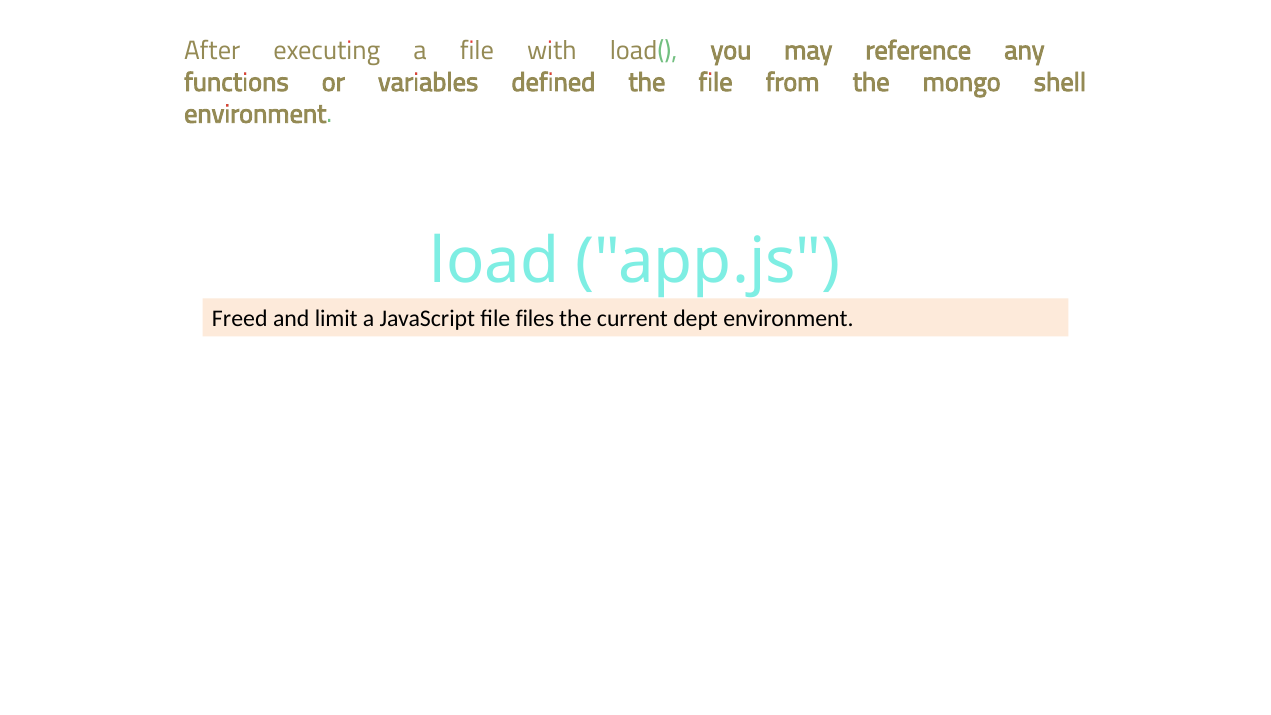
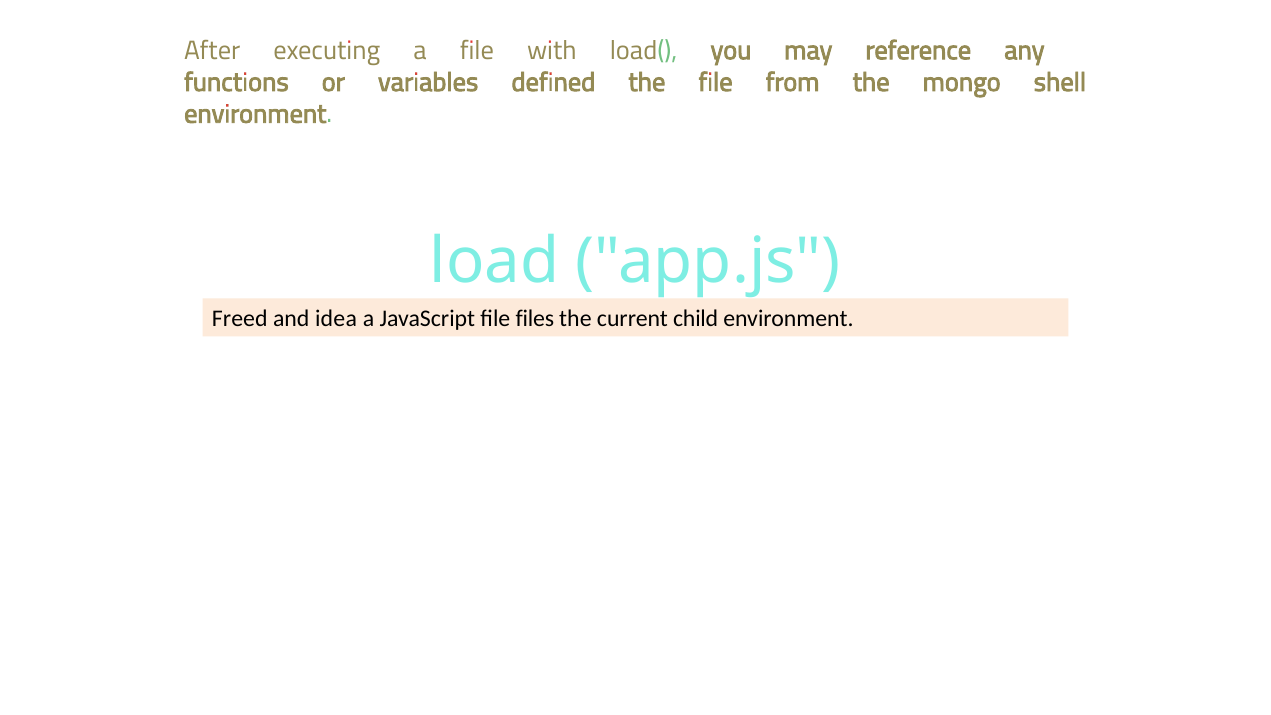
limit: limit -> idea (336, 319)
dept: dept -> child (696, 319)
